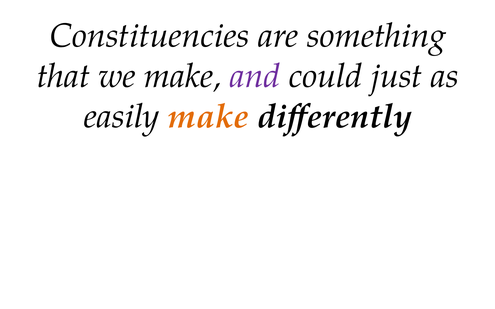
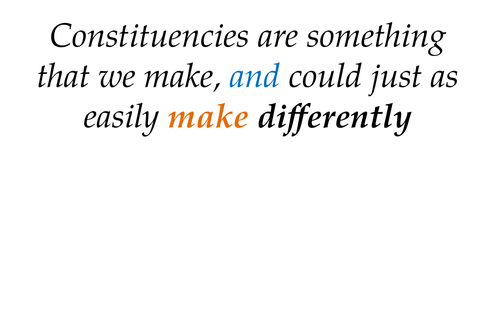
and colour: purple -> blue (255, 76)
